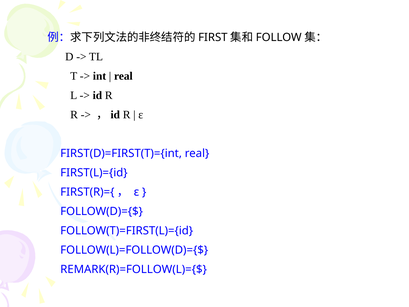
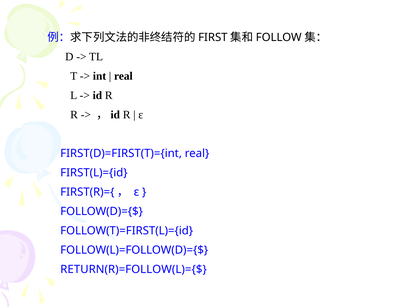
REMARK(R)=FOLLOW(L)={$: REMARK(R)=FOLLOW(L)={$ -> RETURN(R)=FOLLOW(L)={$ (134, 269)
